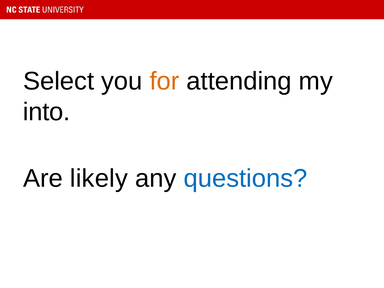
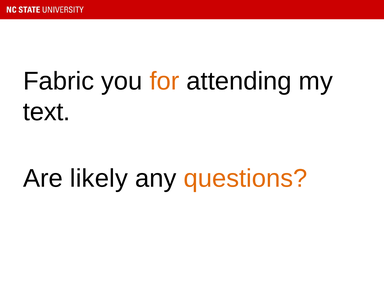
Select: Select -> Fabric (59, 81)
into: into -> text (47, 112)
questions colour: blue -> orange (245, 179)
